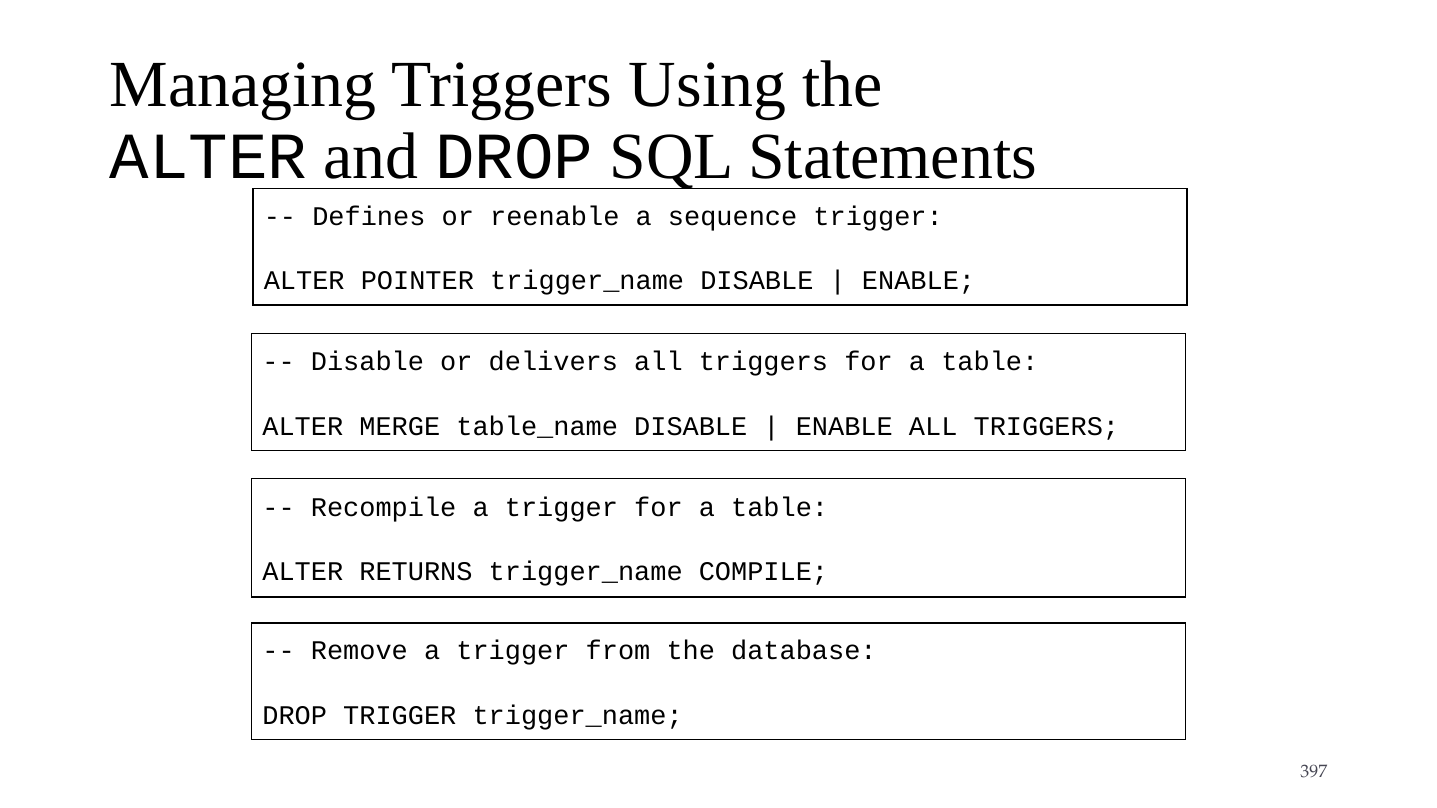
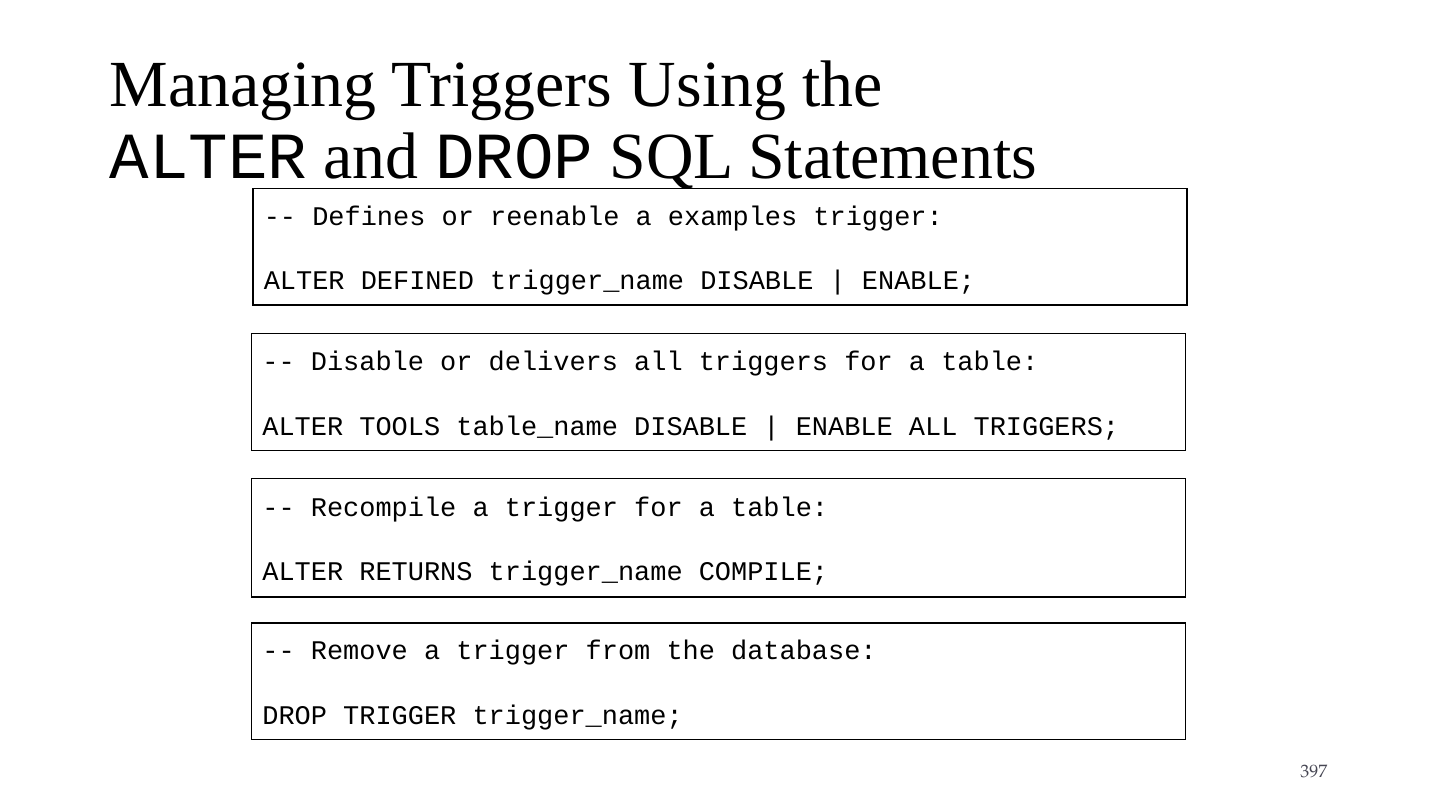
sequence: sequence -> examples (733, 216)
POINTER: POINTER -> DEFINED (417, 281)
MERGE: MERGE -> TOOLS (400, 426)
